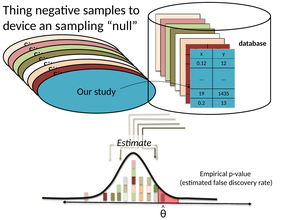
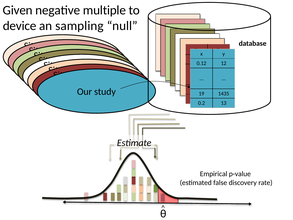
Thing: Thing -> Given (18, 10)
samples: samples -> multiple (104, 10)
